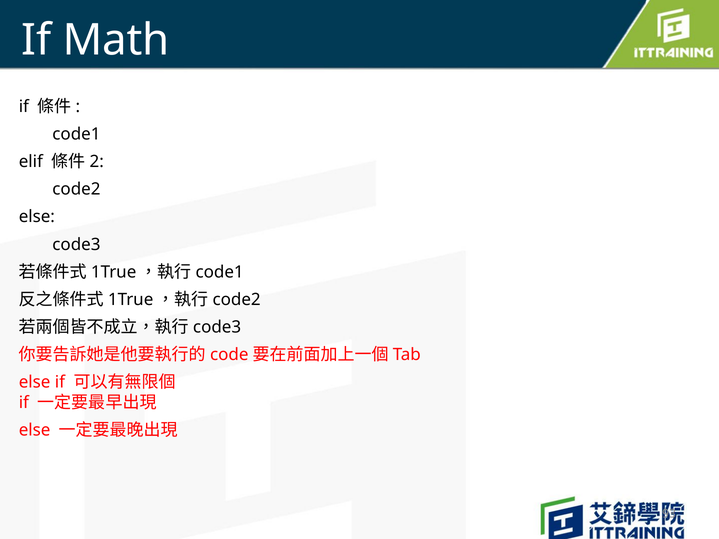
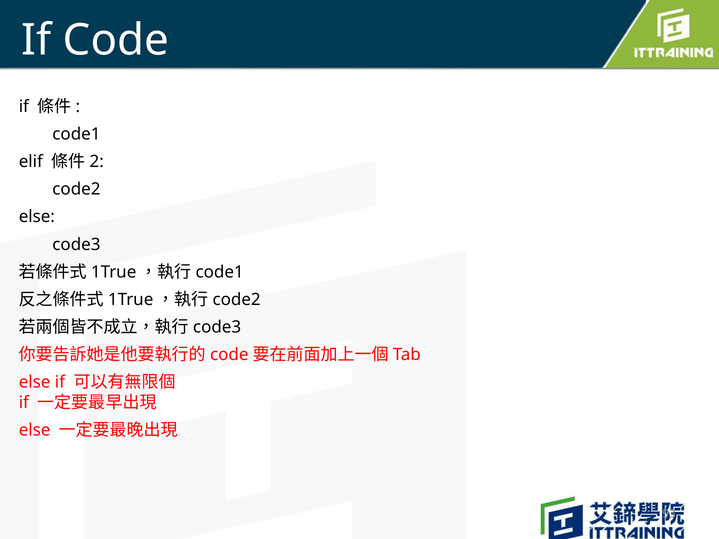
Math: Math -> Code (116, 40)
